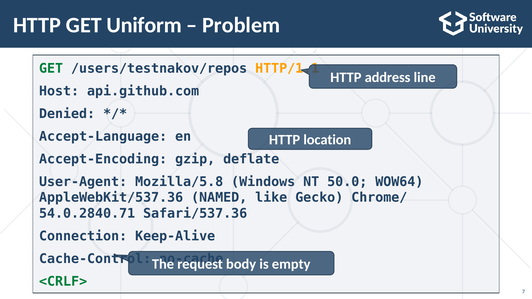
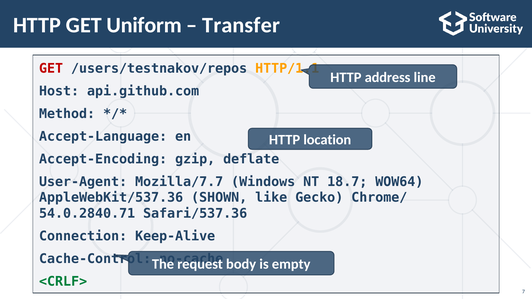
Problem: Problem -> Transfer (241, 25)
GET colour: green -> red (51, 69)
Denied: Denied -> Method (67, 114)
Mozilla/5.8: Mozilla/5.8 -> Mozilla/7.7 (179, 182)
50.0: 50.0 -> 18.7 (347, 182)
NAMED: NAMED -> SHOWN (219, 198)
